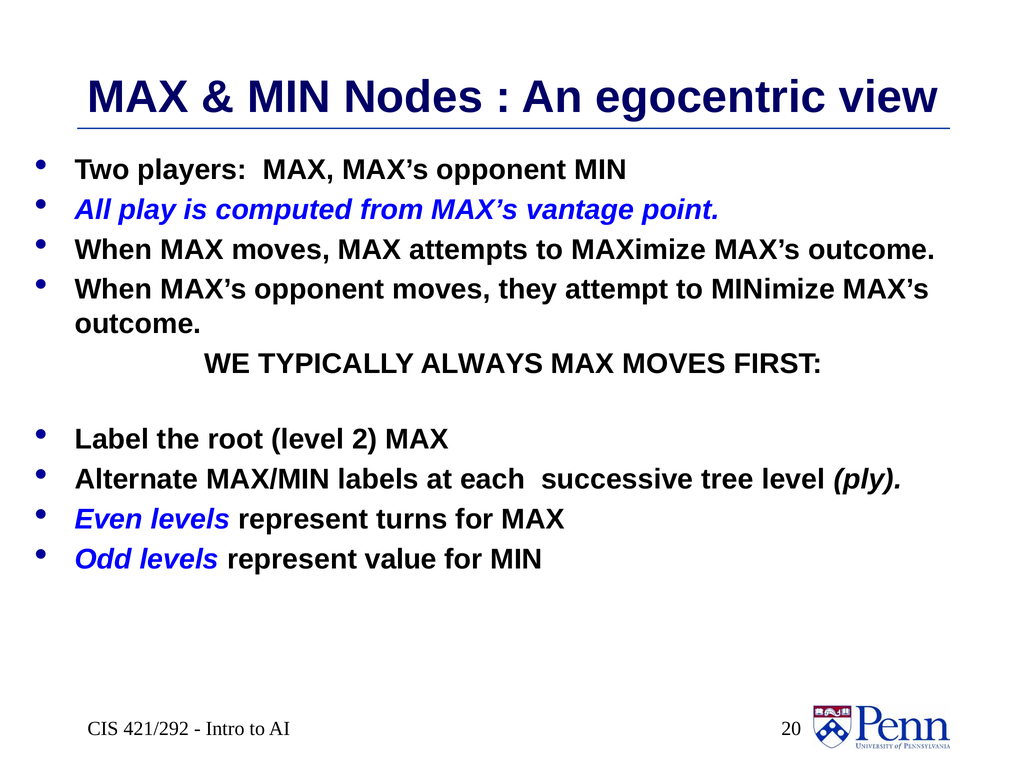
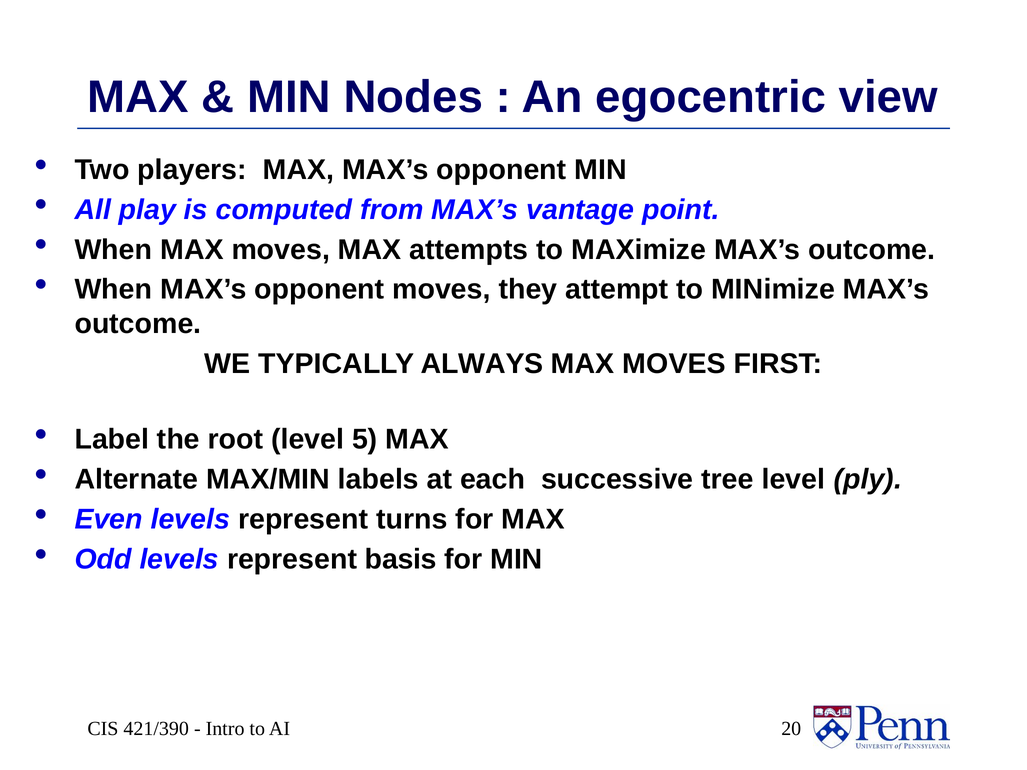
2: 2 -> 5 (365, 440)
value: value -> basis (401, 560)
421/292: 421/292 -> 421/390 (156, 729)
